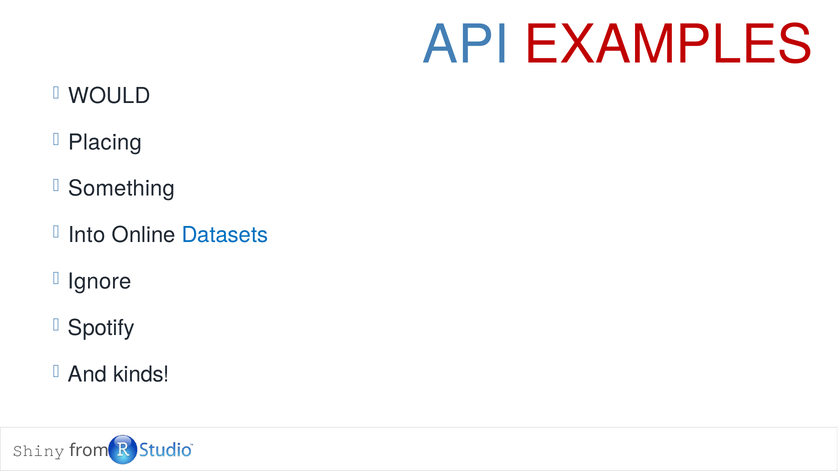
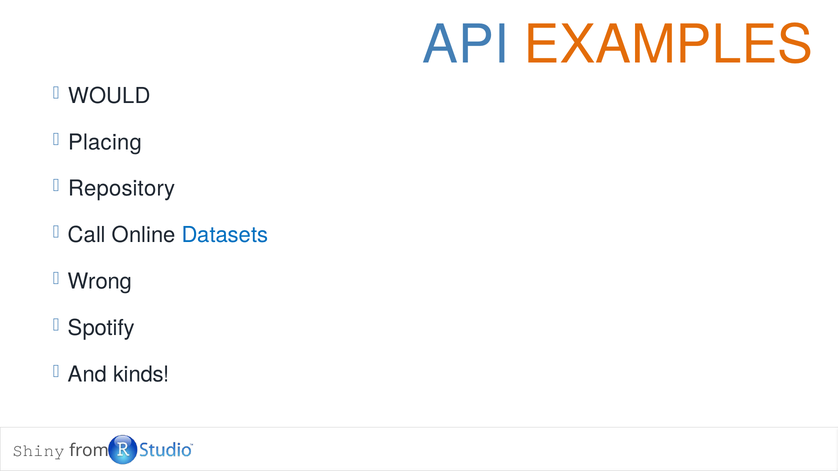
EXAMPLES colour: red -> orange (669, 45)
Something: Something -> Repository (122, 189)
Into: Into -> Call (87, 235)
Ignore: Ignore -> Wrong (100, 282)
